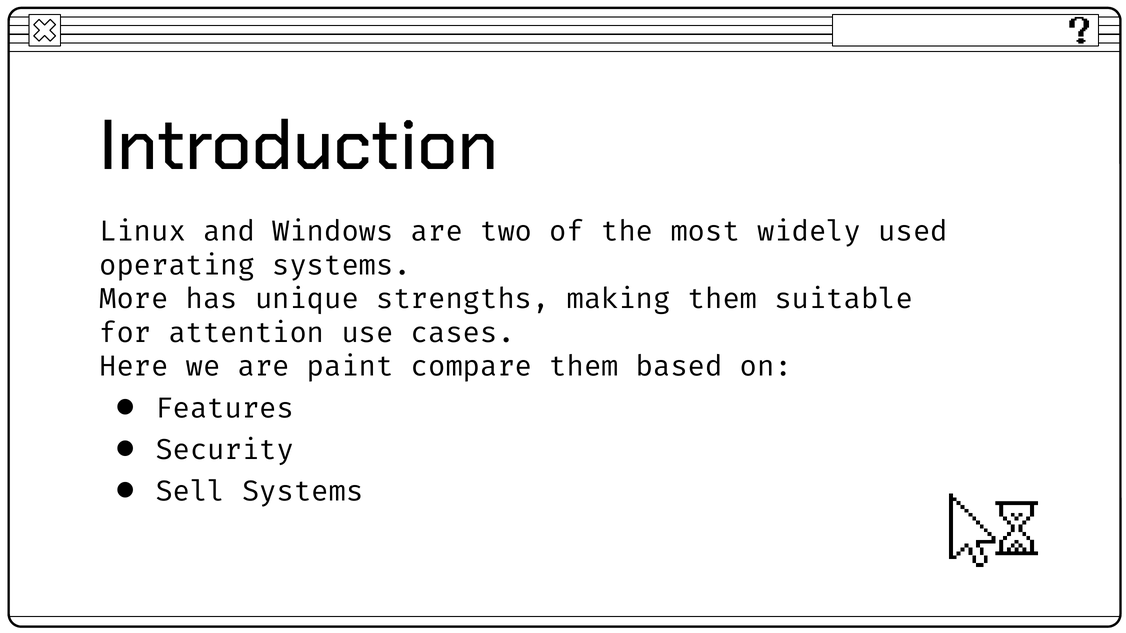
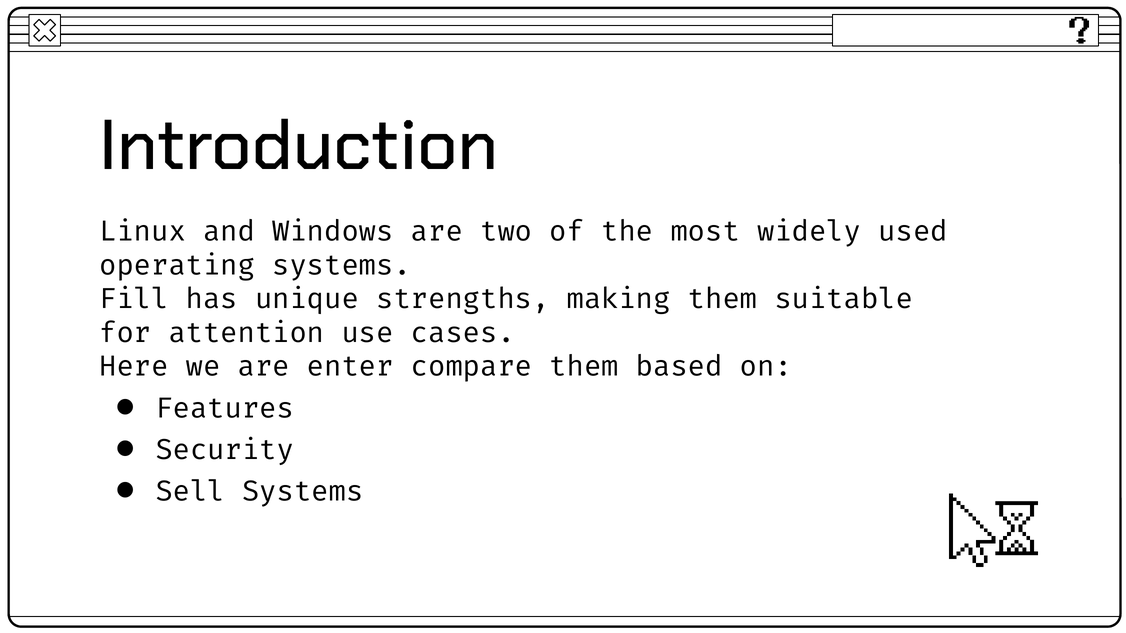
More: More -> Fill (134, 299)
paint: paint -> enter (350, 367)
